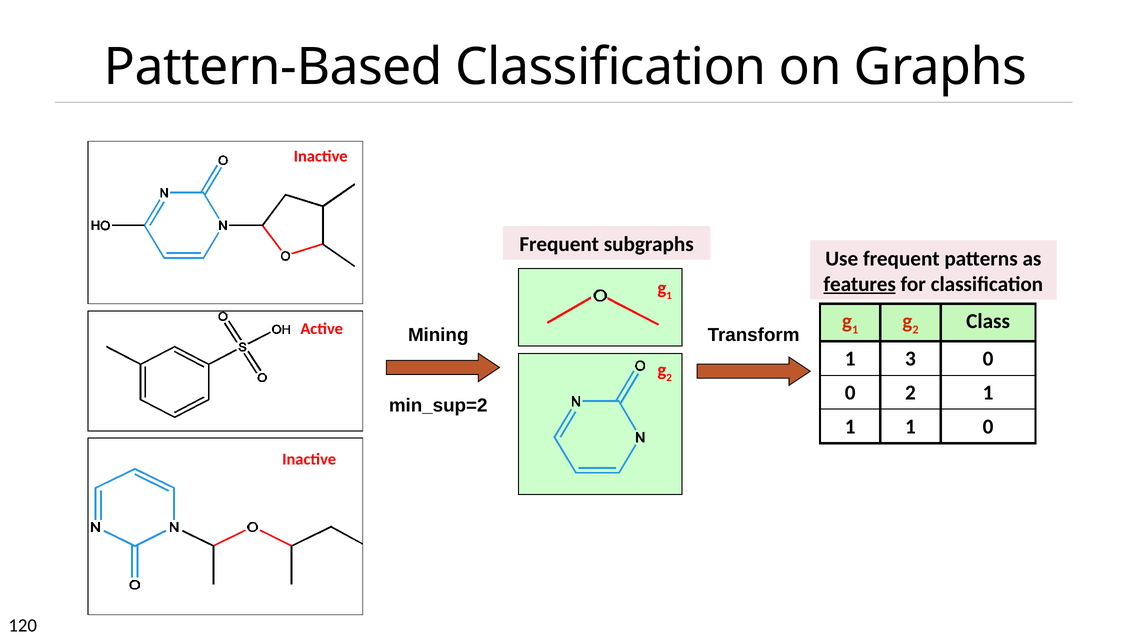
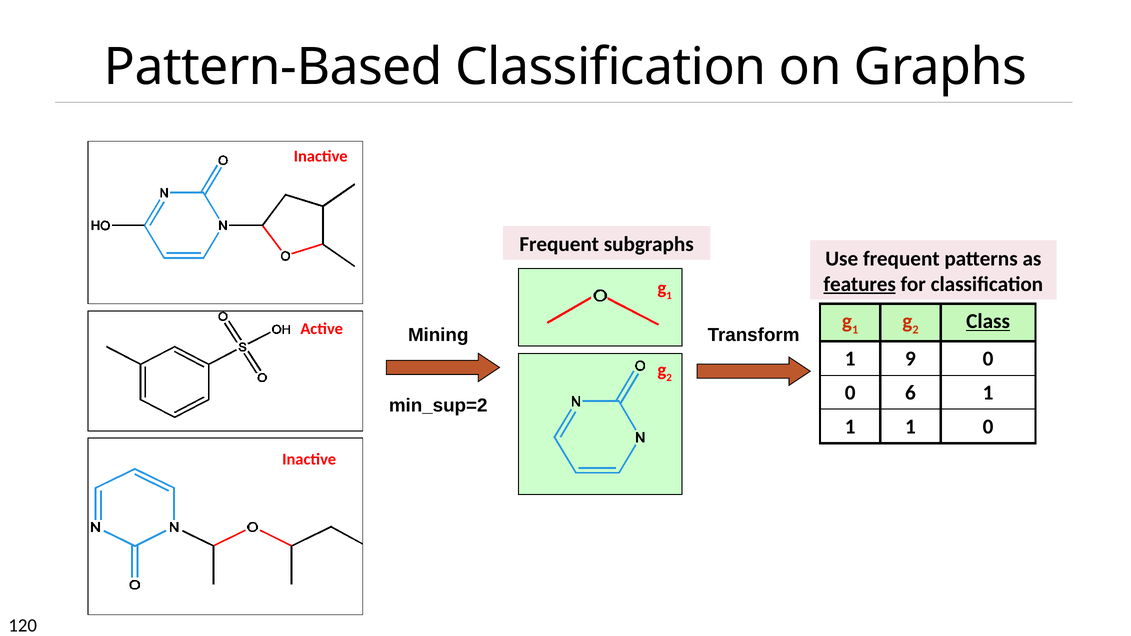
Class underline: none -> present (988, 321)
3: 3 -> 9 (910, 359)
0 2: 2 -> 6 (910, 393)
